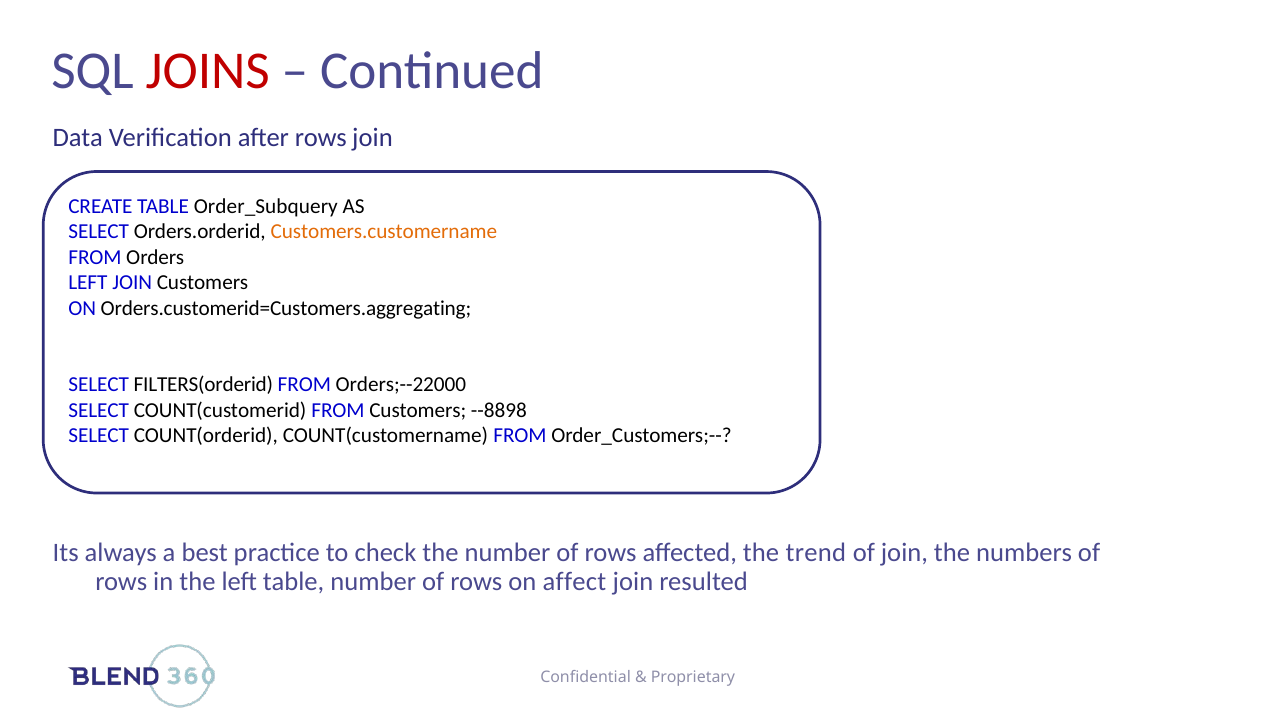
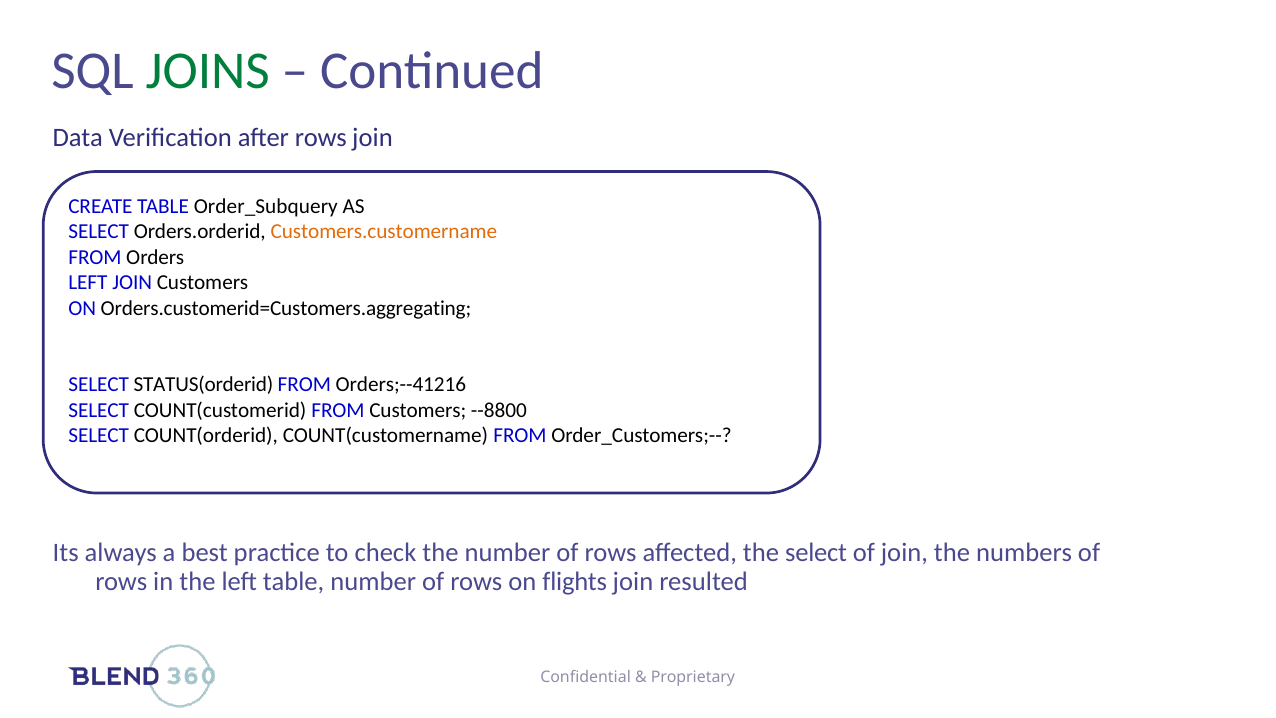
JOINS colour: red -> green (208, 71)
FILTERS(orderid: FILTERS(orderid -> STATUS(orderid (203, 385)
Orders;--22000: Orders;--22000 -> Orders;--41216 (401, 385)
--8898: --8898 -> --8800 (499, 410)
the trend: trend -> select (816, 552)
affect: affect -> flights (575, 581)
